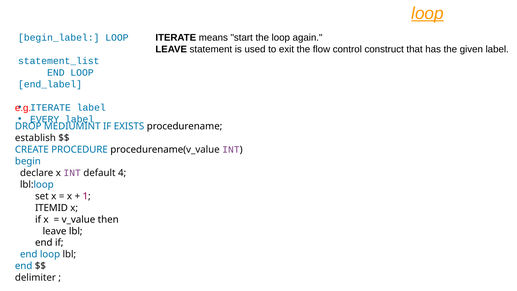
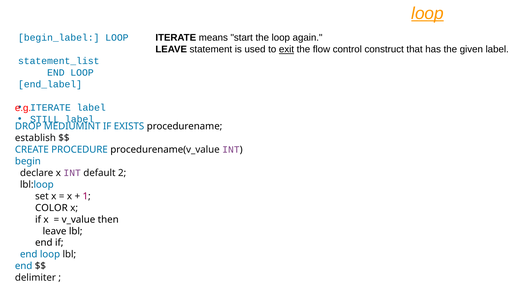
exit underline: none -> present (286, 49)
EVERY: EVERY -> STILL (45, 119)
4: 4 -> 2 (122, 173)
ITEMID: ITEMID -> COLOR (51, 208)
